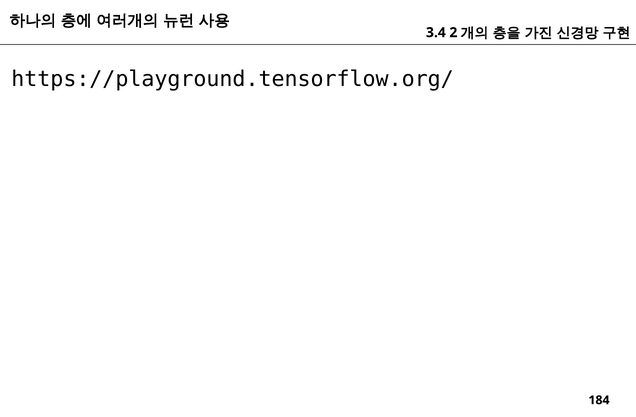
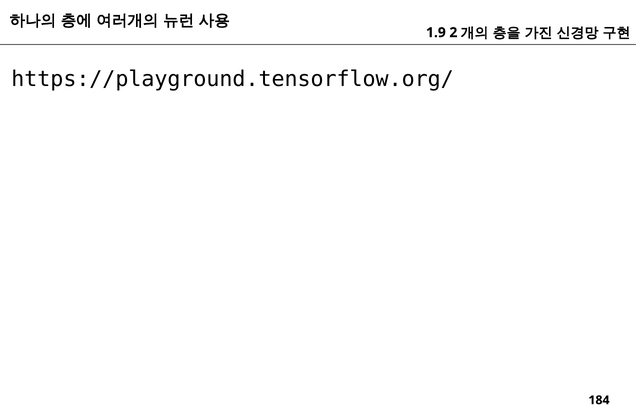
3.4: 3.4 -> 1.9 (436, 33)
